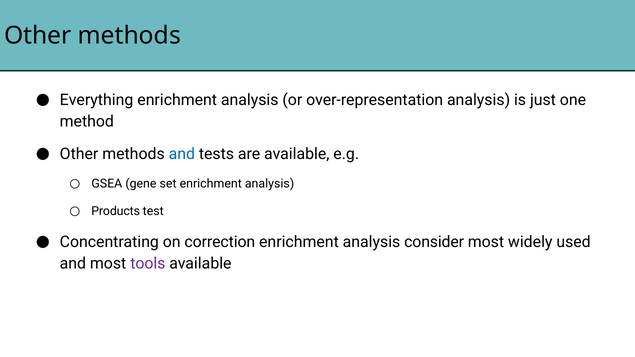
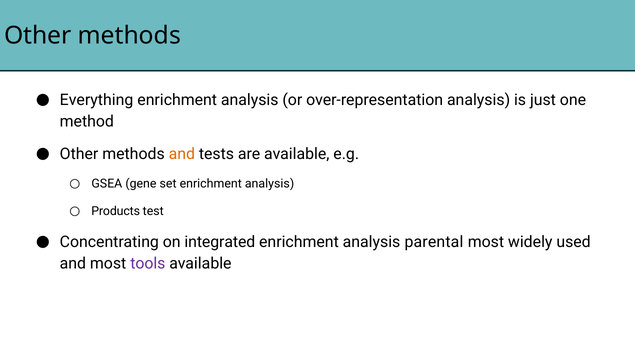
and colour: blue -> orange (182, 154)
correction: correction -> integrated (220, 242)
consider: consider -> parental (434, 242)
